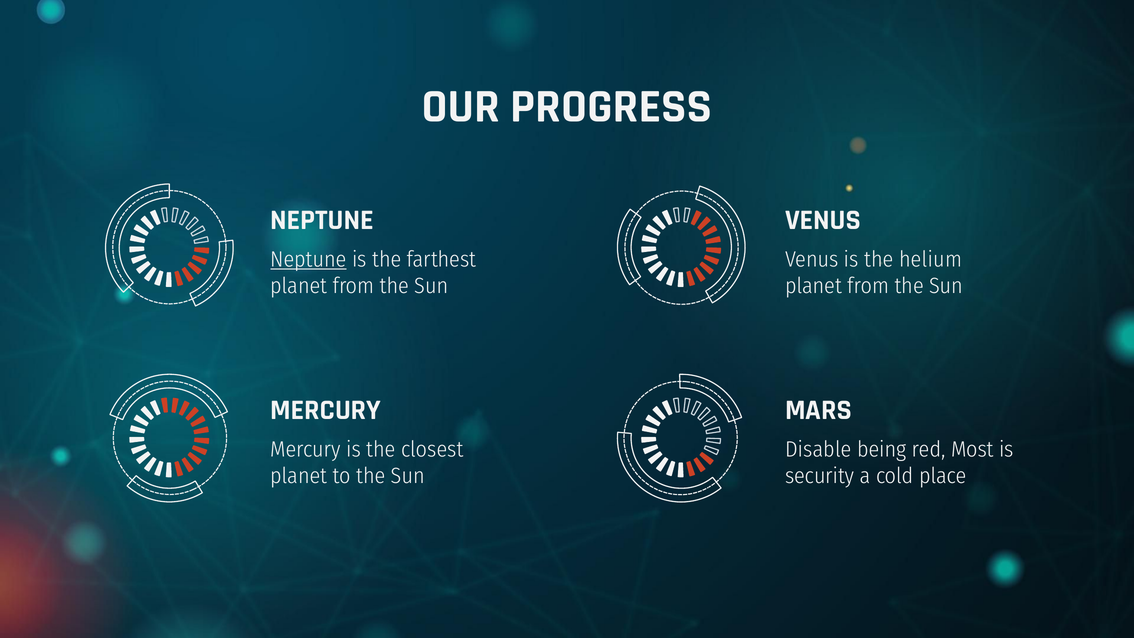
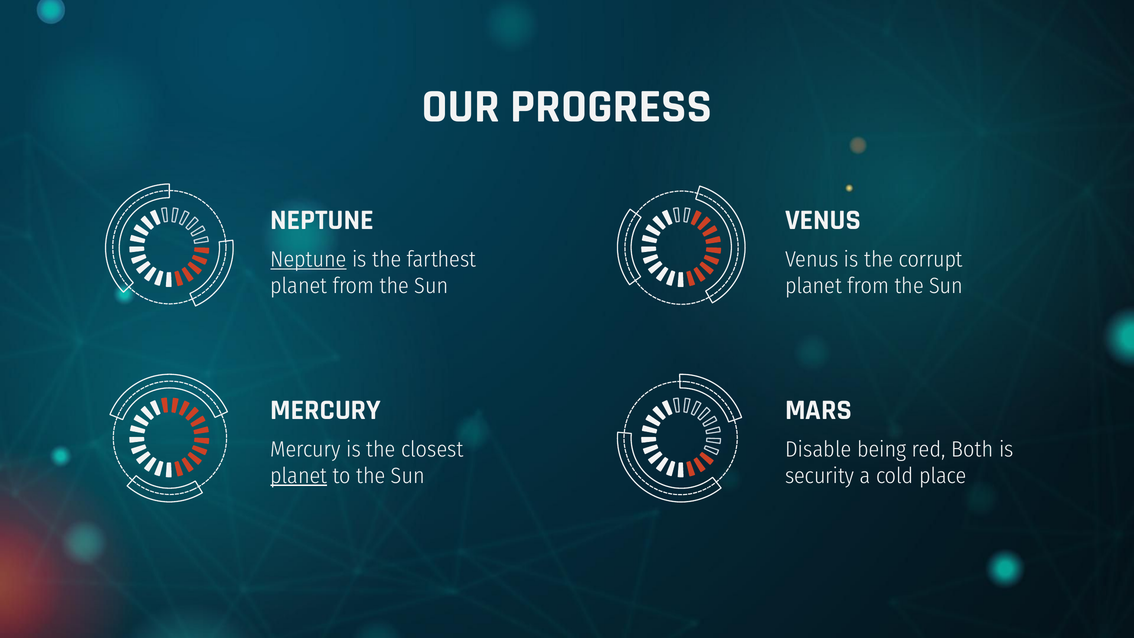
helium: helium -> corrupt (931, 259)
Most: Most -> Both (972, 449)
planet underline: none -> present (299, 476)
